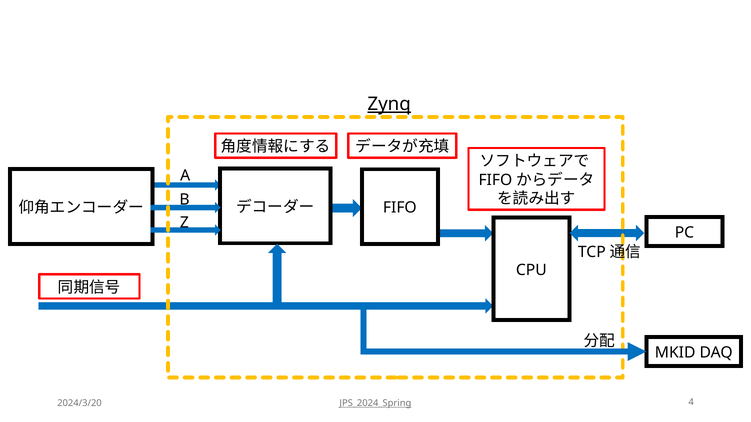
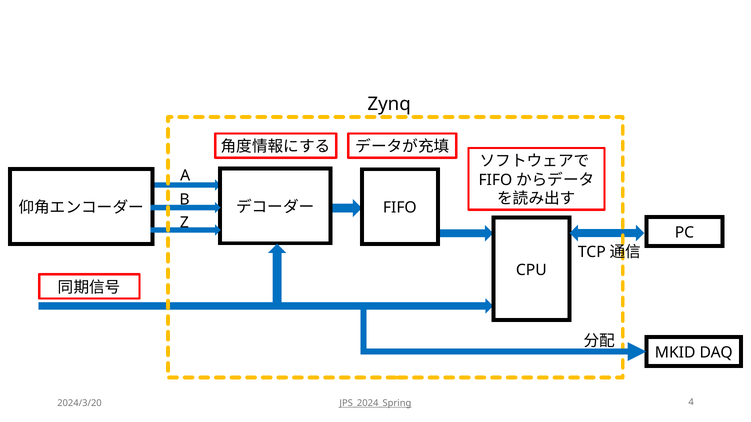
Zynq underline: present -> none (389, 104)
